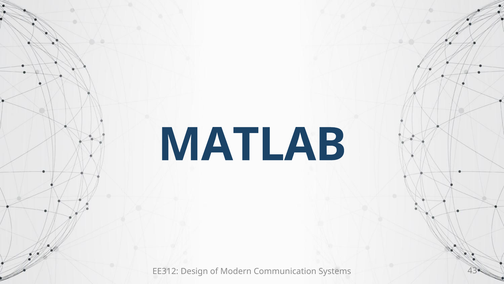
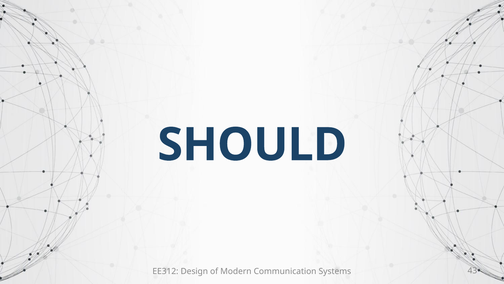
MATLAB: MATLAB -> SHOULD (252, 145)
